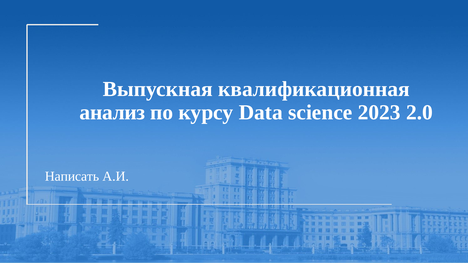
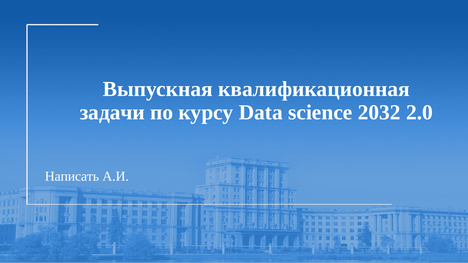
анализ: анализ -> задачи (112, 112)
2023: 2023 -> 2032 (379, 112)
